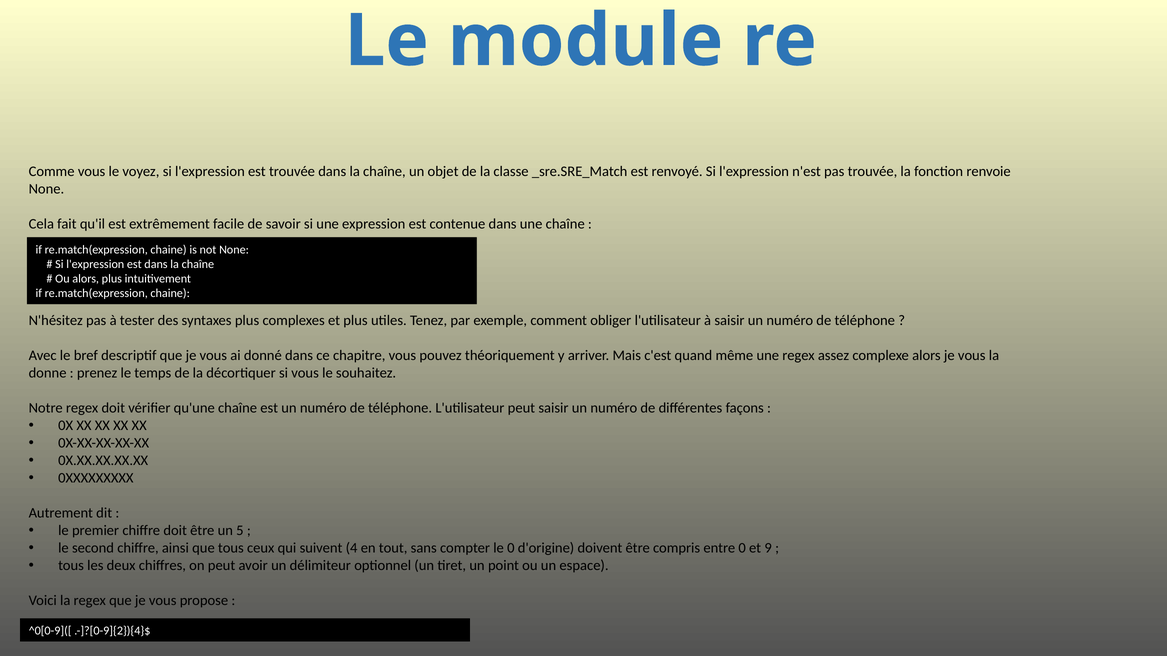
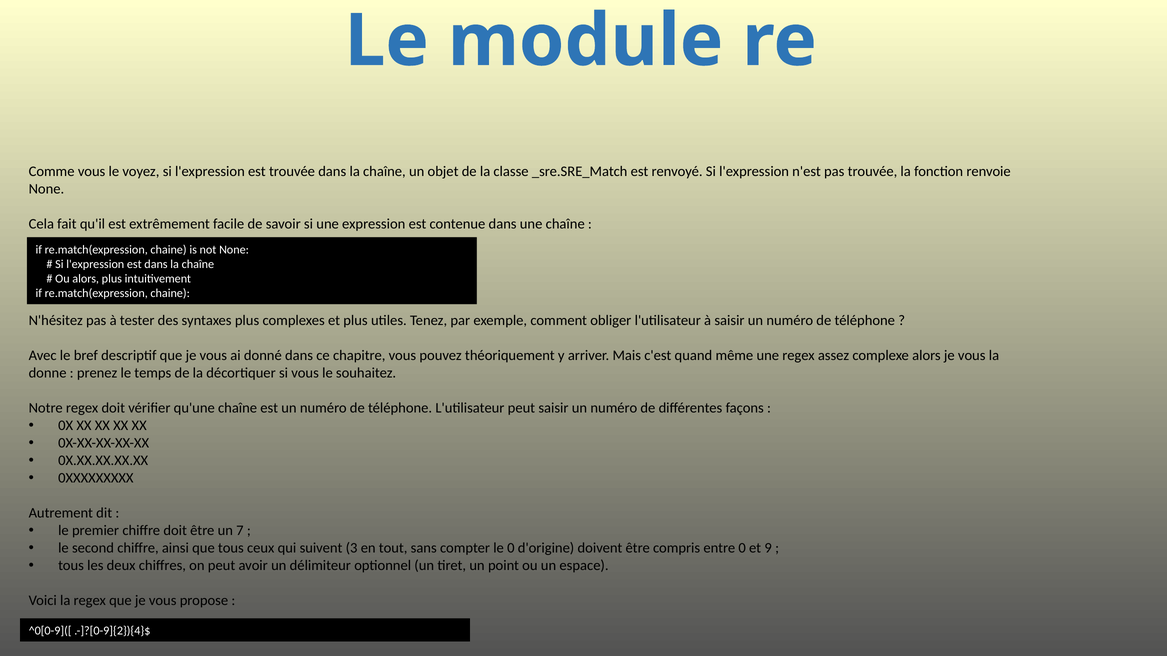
5: 5 -> 7 (240, 531)
4: 4 -> 3 (352, 548)
